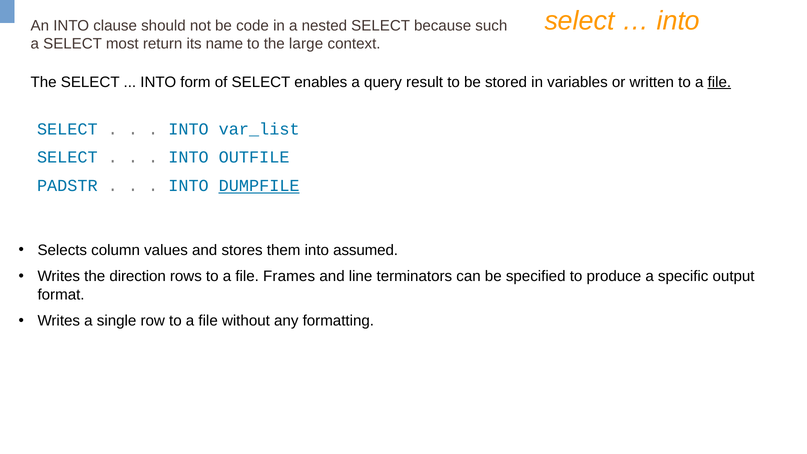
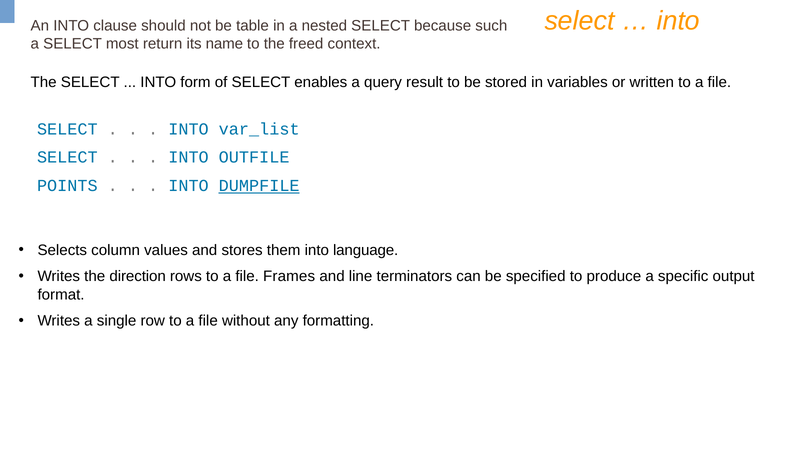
code: code -> table (253, 26)
large: large -> freed (306, 44)
file underline: present -> none (719, 82)
PADSTR: PADSTR -> POINTS (67, 186)
assumed: assumed -> language (366, 250)
